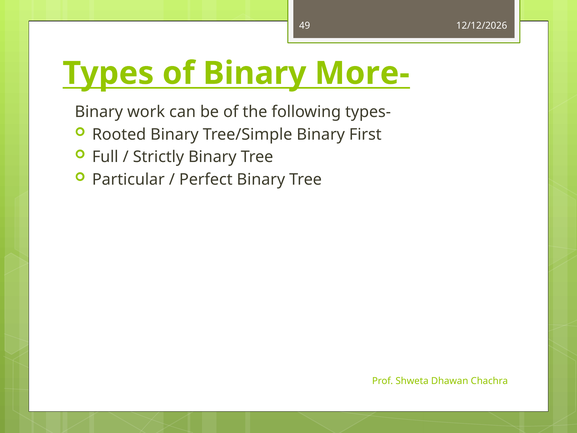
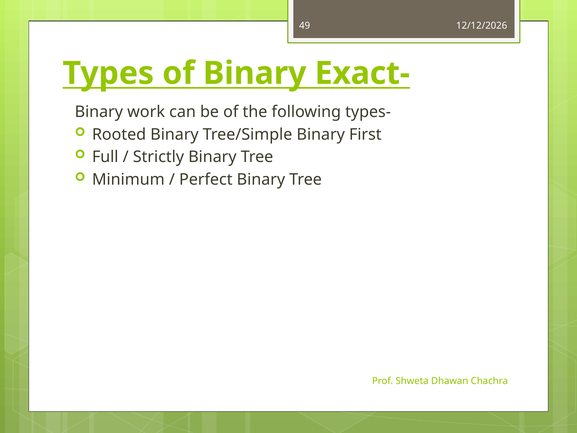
More-: More- -> Exact- (362, 73)
Particular: Particular -> Minimum (128, 179)
